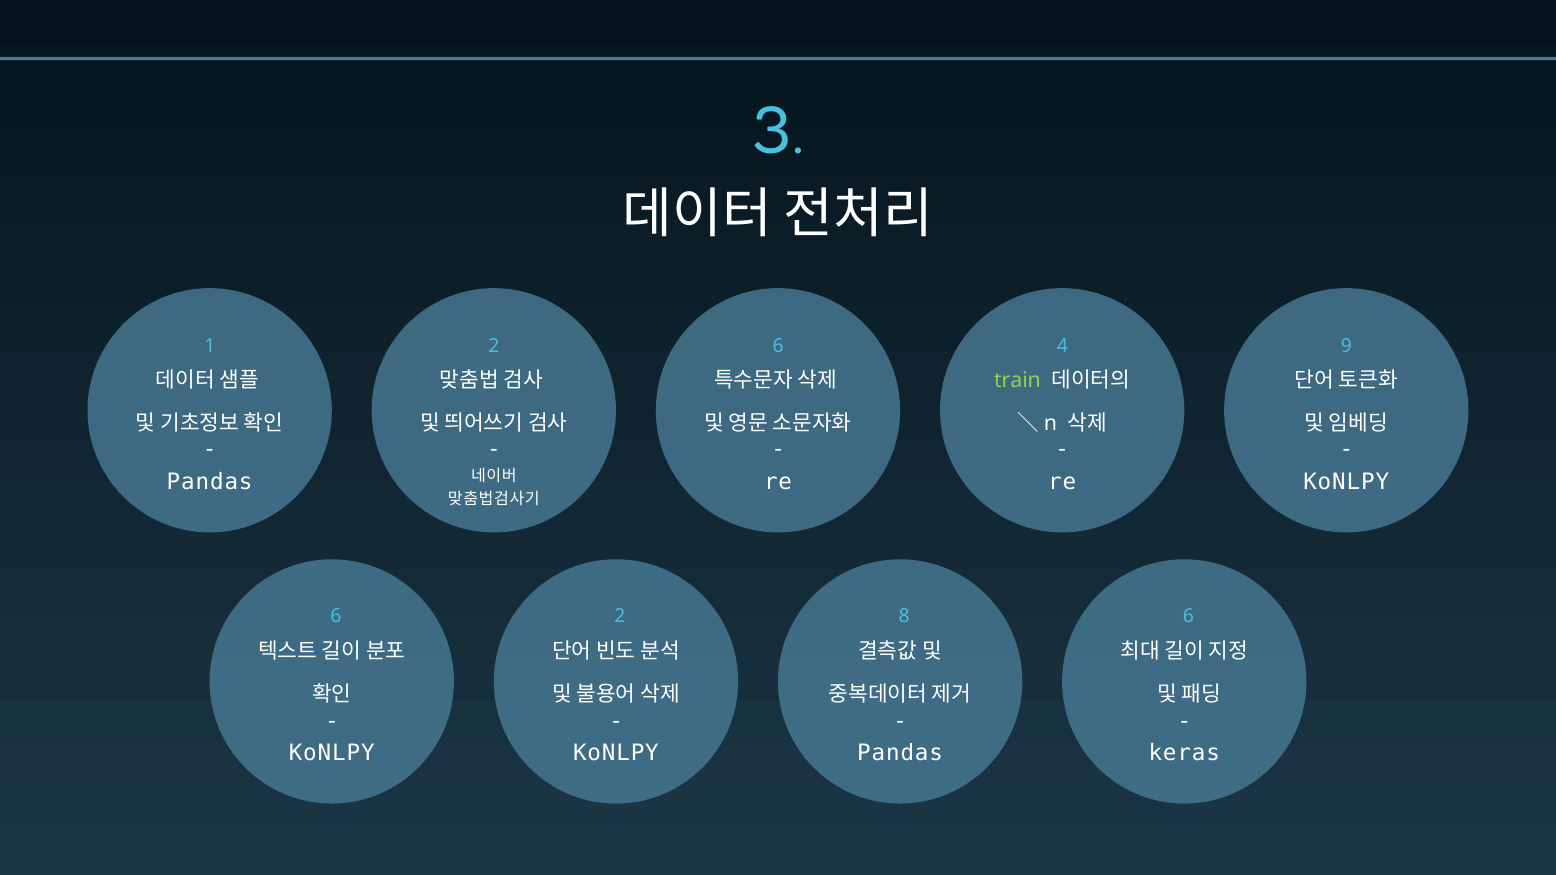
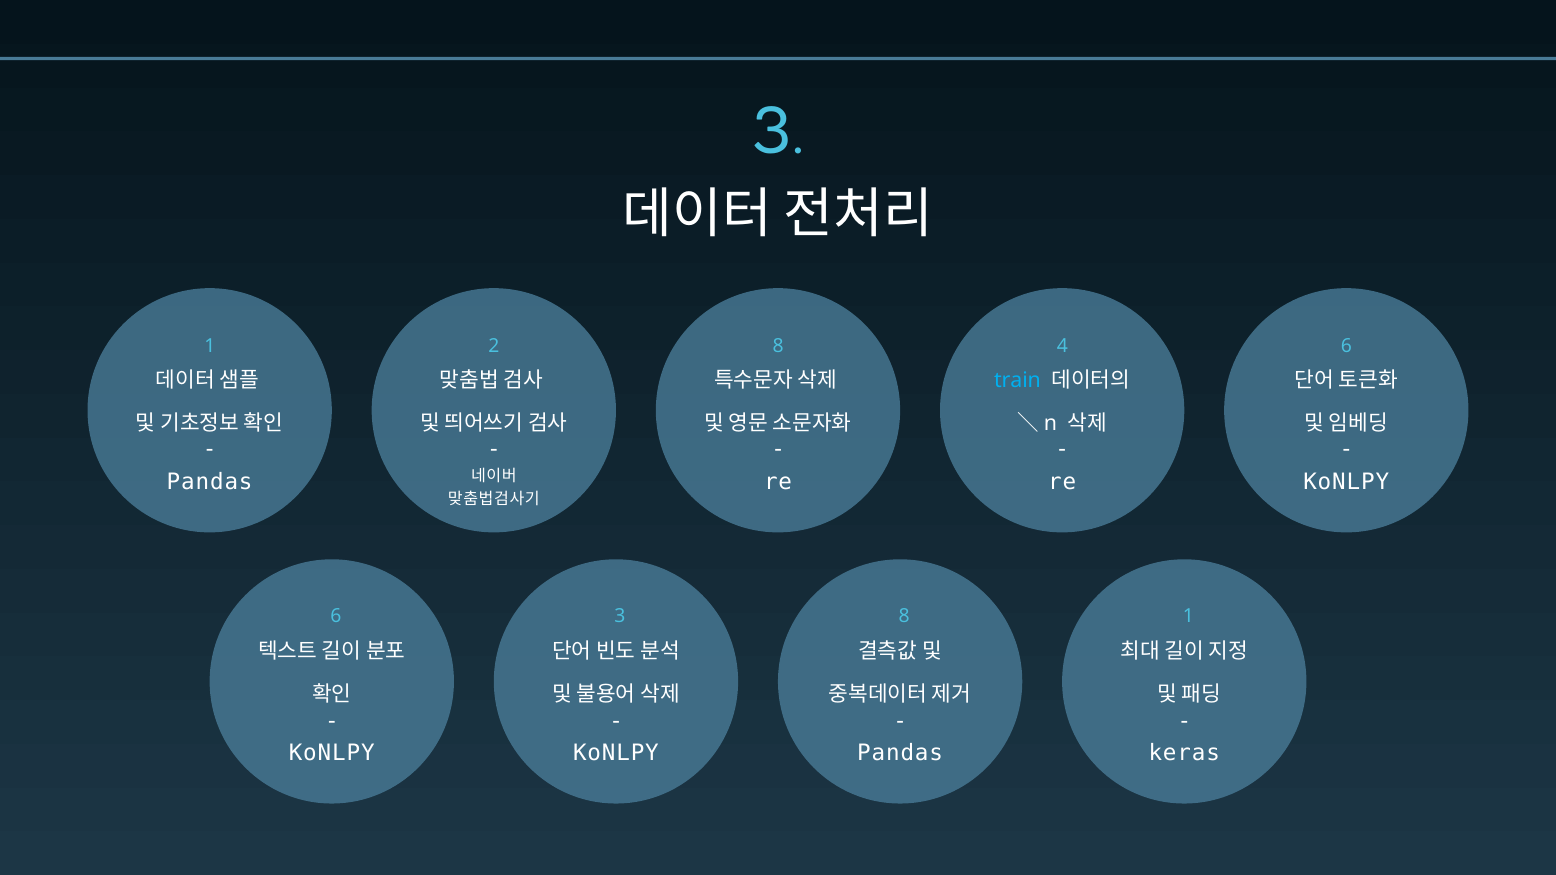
2 6: 6 -> 8 (778, 346)
4 9: 9 -> 6 (1347, 346)
train colour: light green -> light blue (1017, 381)
6 2: 2 -> 3 (620, 616)
8 6: 6 -> 1 (1188, 616)
